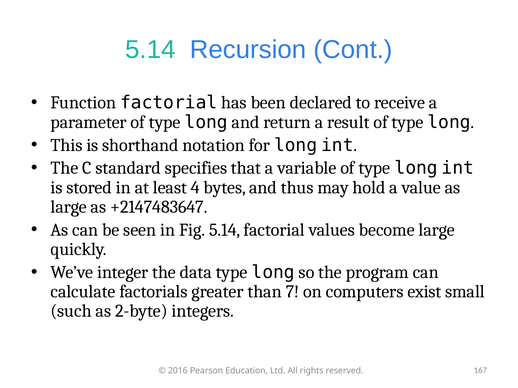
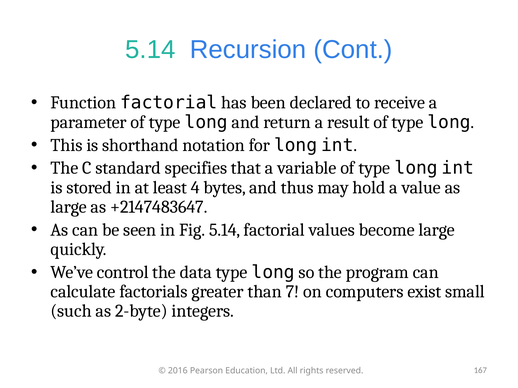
integer: integer -> control (123, 273)
